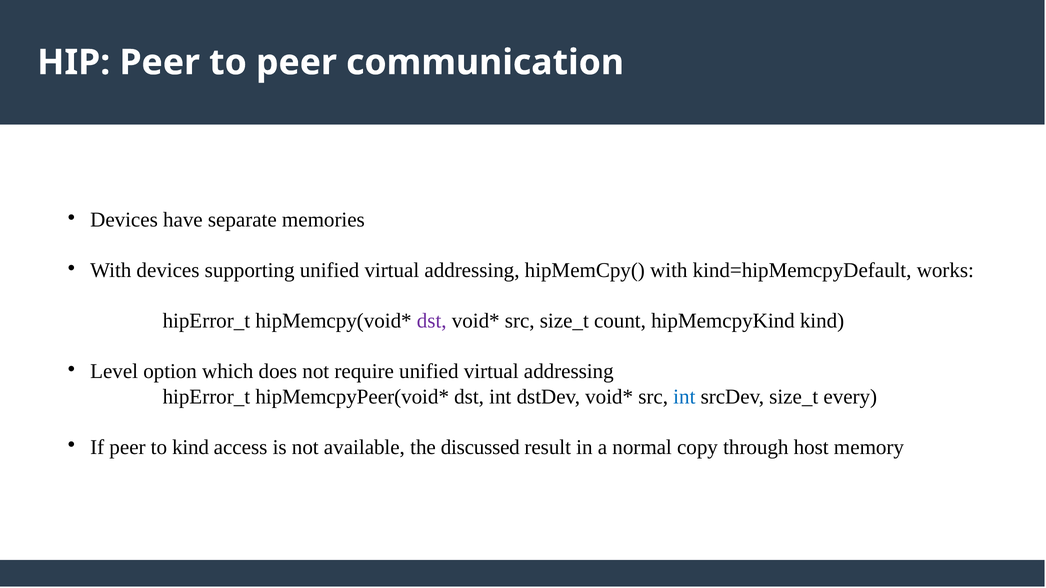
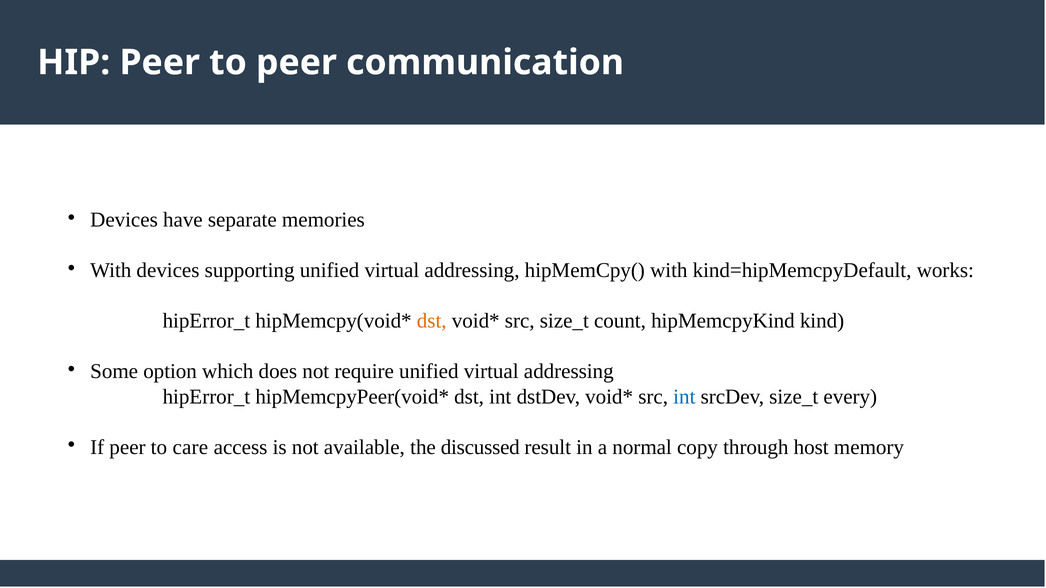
dst colour: purple -> orange (432, 321)
Level: Level -> Some (114, 372)
to kind: kind -> care (190, 448)
